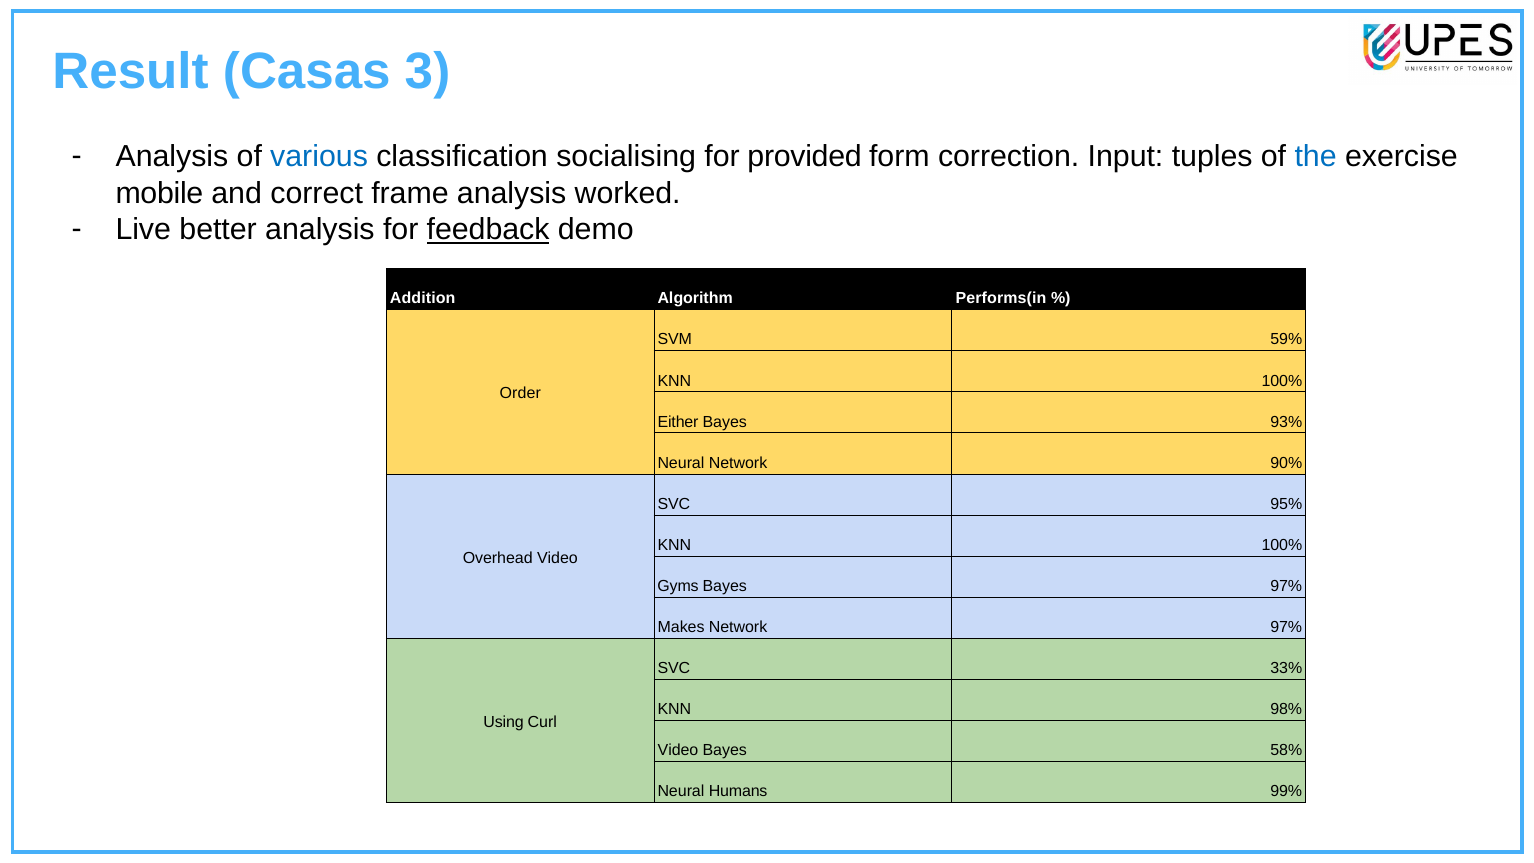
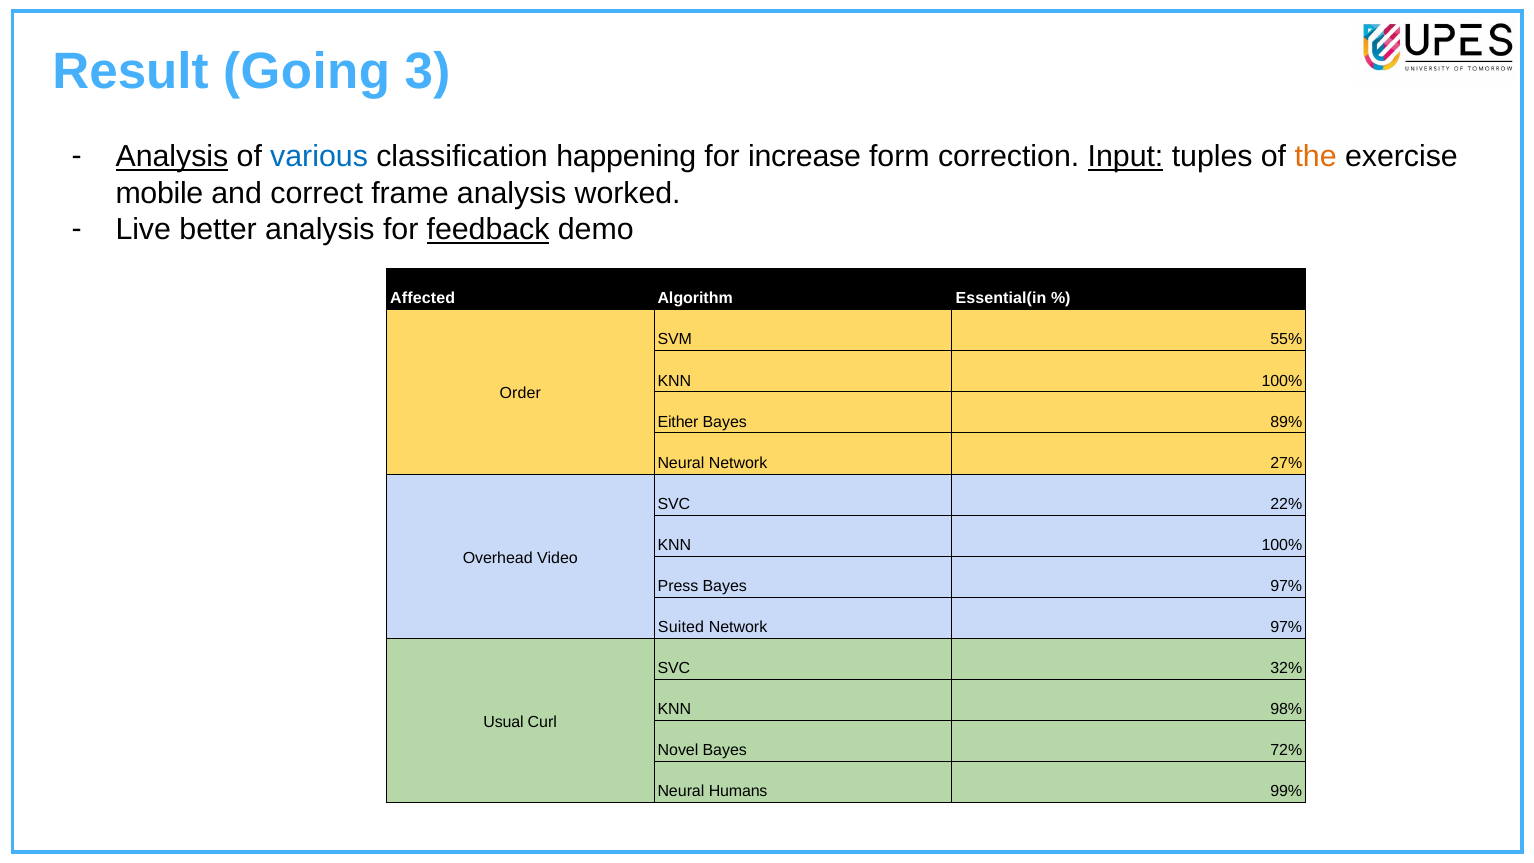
Casas: Casas -> Going (307, 71)
Analysis underline: none -> present (172, 157)
socialising: socialising -> happening (626, 157)
provided: provided -> increase (805, 157)
Input underline: none -> present (1126, 157)
the colour: blue -> orange (1316, 157)
Addition: Addition -> Affected (423, 299)
Performs(in: Performs(in -> Essential(in (1001, 299)
59%: 59% -> 55% (1286, 340)
93%: 93% -> 89% (1286, 422)
90%: 90% -> 27% (1286, 463)
95%: 95% -> 22% (1286, 504)
Gyms: Gyms -> Press (678, 586)
Makes: Makes -> Suited (681, 627)
33%: 33% -> 32% (1286, 668)
Using: Using -> Usual (504, 722)
Video: Video -> Novel (678, 750)
58%: 58% -> 72% (1286, 750)
